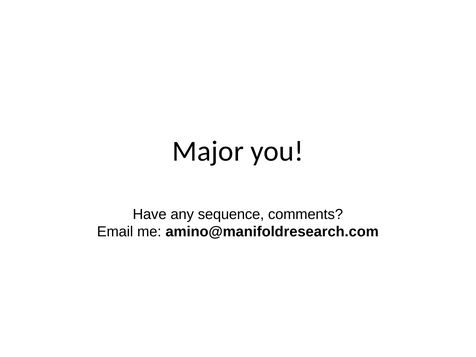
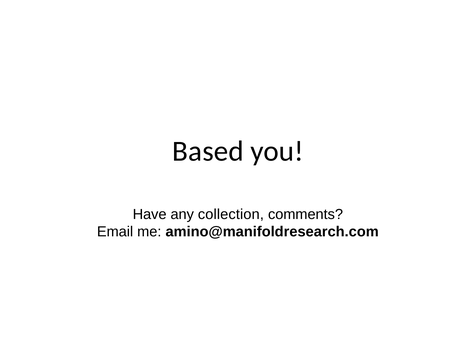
Major: Major -> Based (208, 151)
sequence: sequence -> collection (231, 214)
